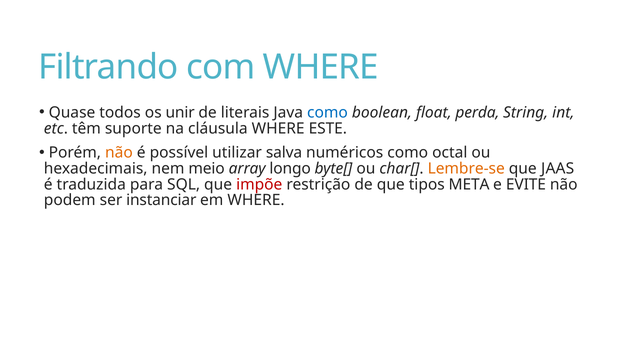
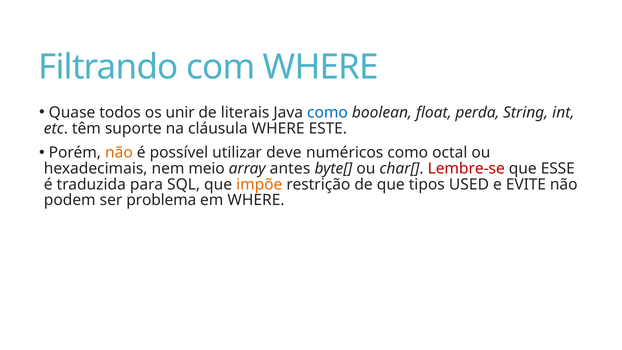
salva: salva -> deve (284, 153)
longo: longo -> antes (290, 169)
Lembre-se colour: orange -> red (466, 169)
JAAS: JAAS -> ESSE (558, 169)
impõe colour: red -> orange (259, 184)
META: META -> USED (469, 184)
instanciar: instanciar -> problema (161, 200)
